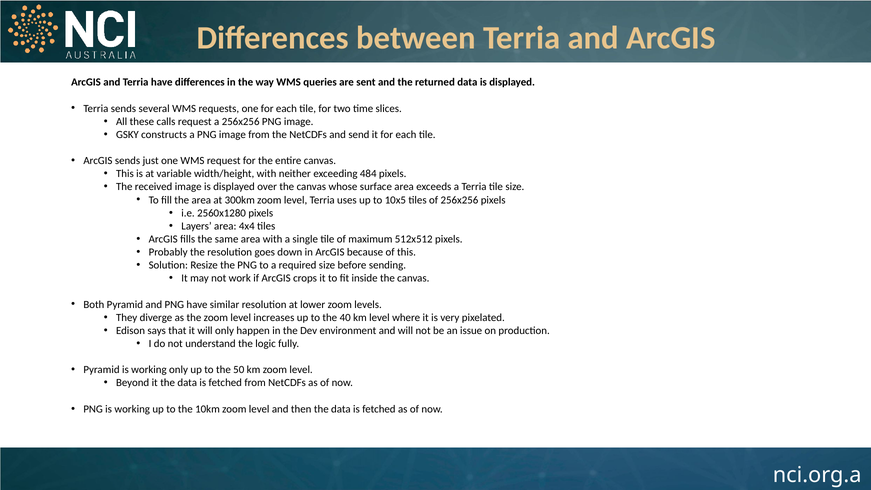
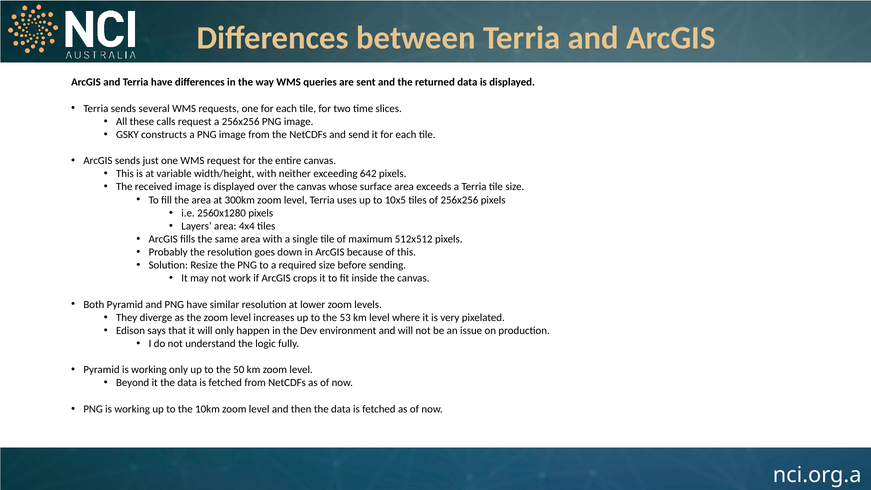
484: 484 -> 642 (368, 174)
40: 40 -> 53 (345, 318)
